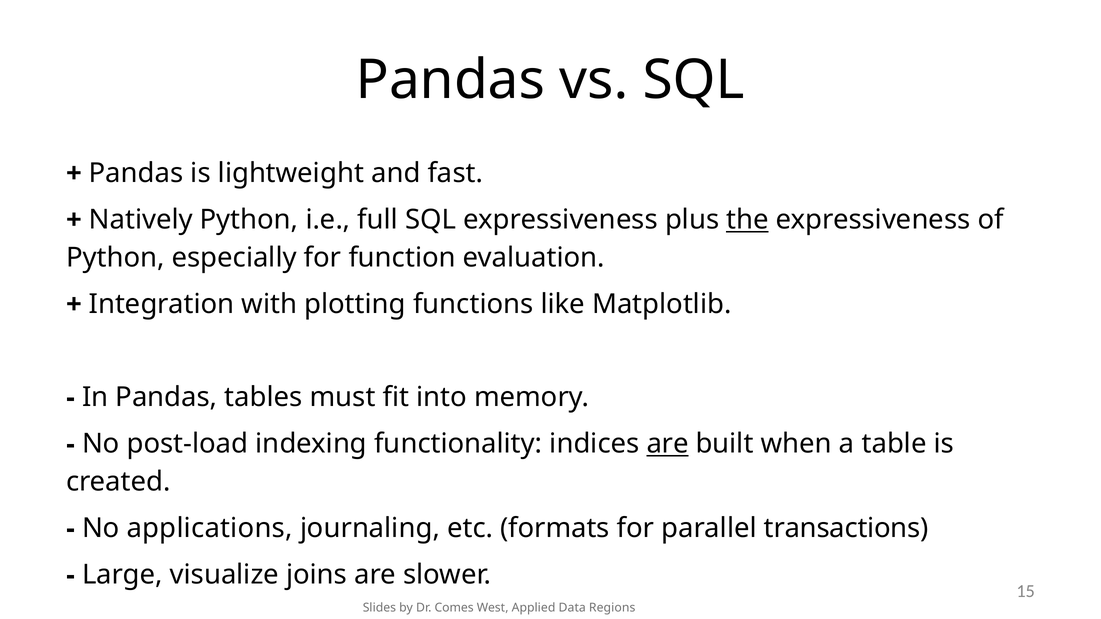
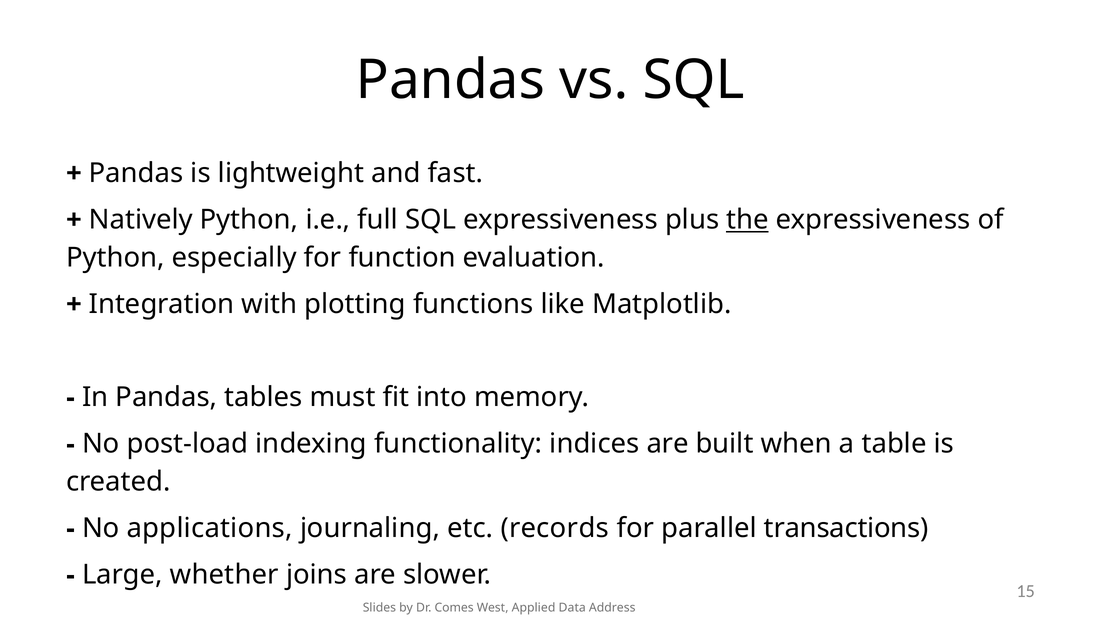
are underline: present -> none (668, 444)
formats: formats -> records (555, 529)
visualize: visualize -> whether (224, 575)
Regions: Regions -> Address (612, 608)
